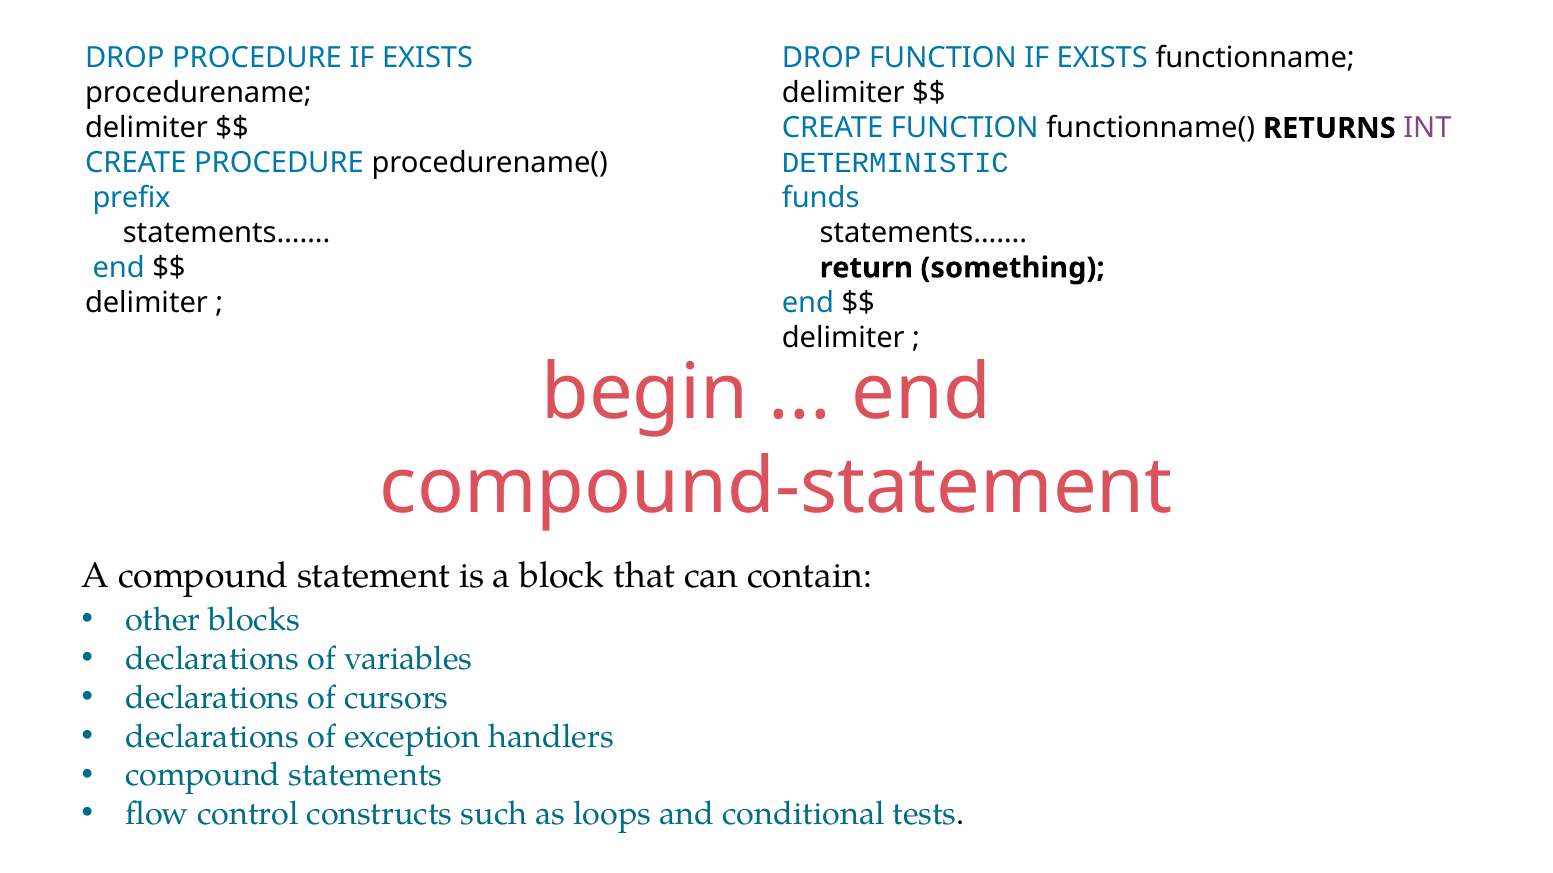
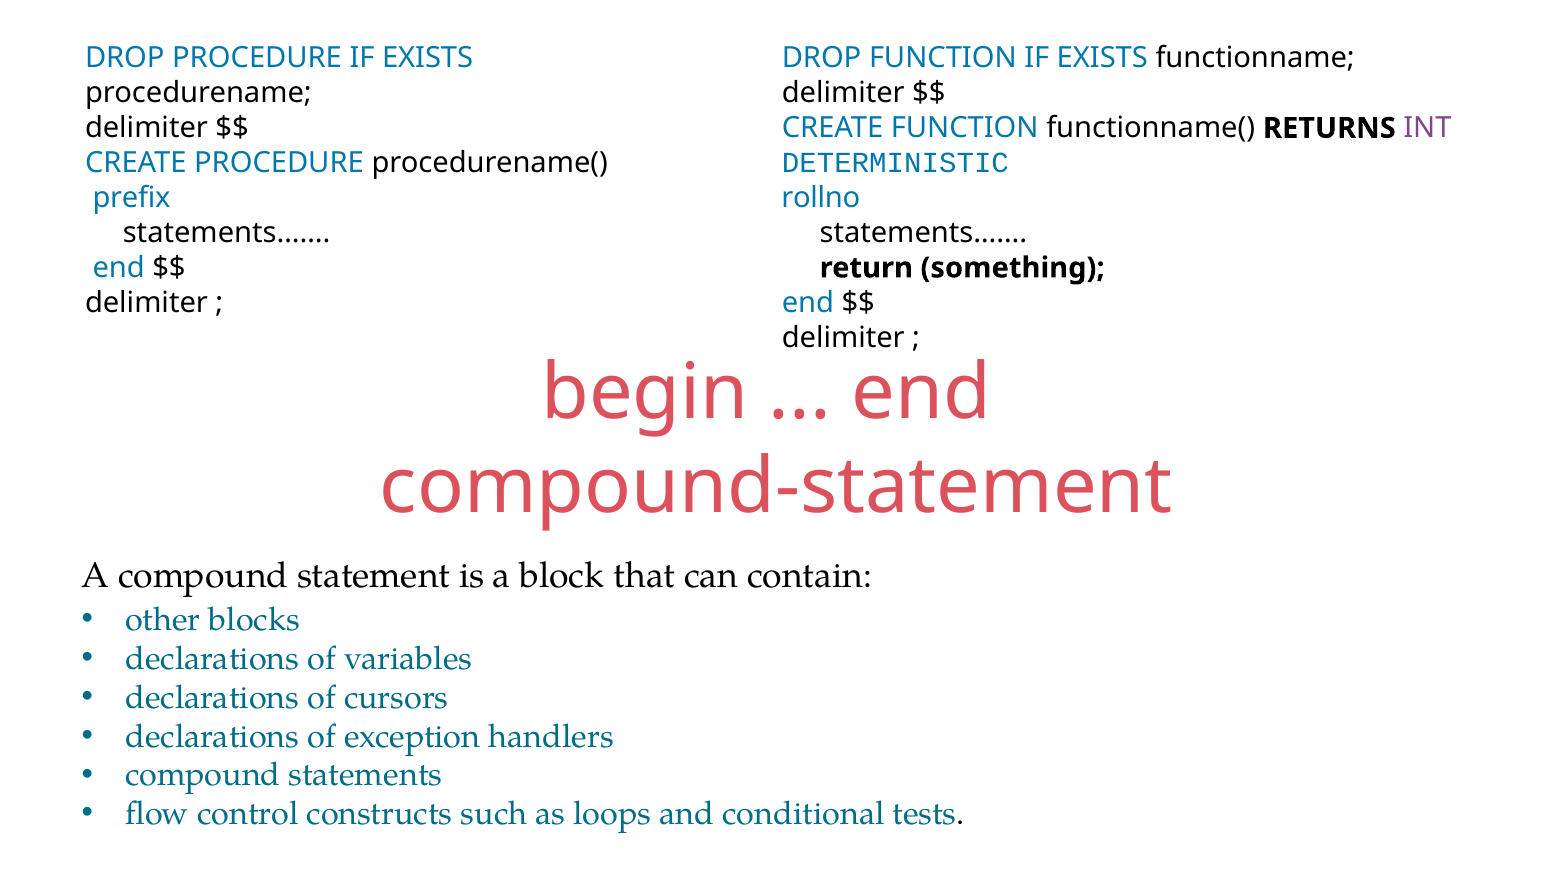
funds: funds -> rollno (821, 198)
